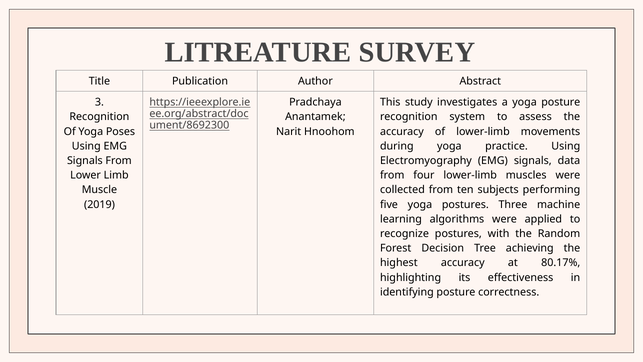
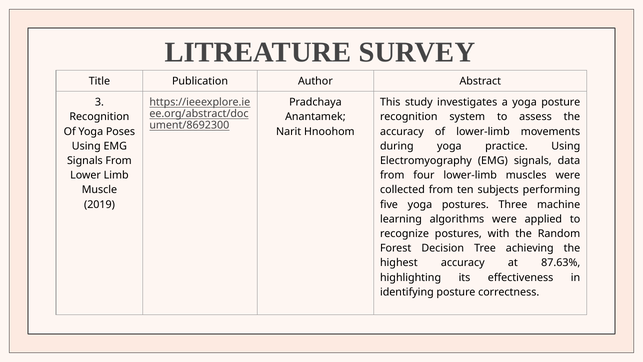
80.17%: 80.17% -> 87.63% (561, 263)
